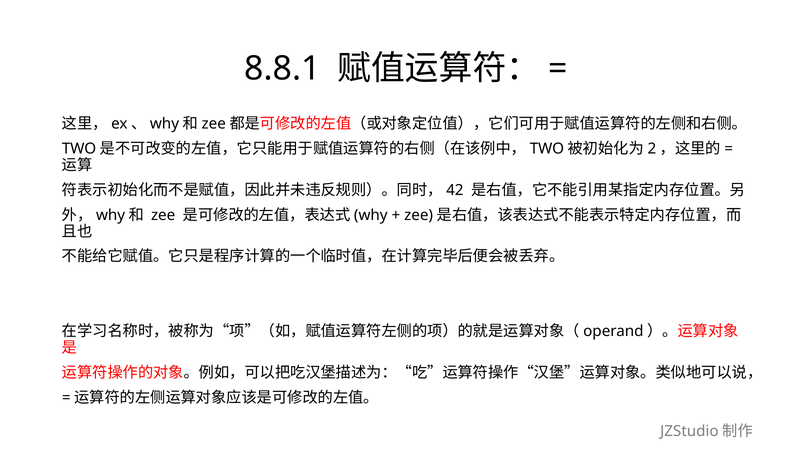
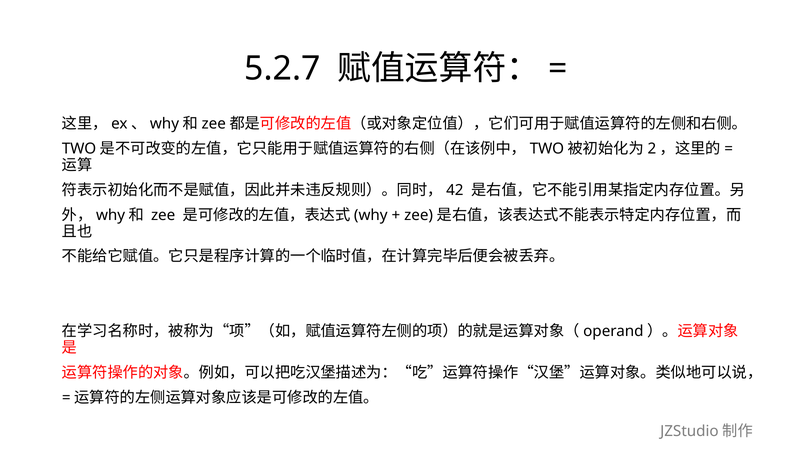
8.8.1: 8.8.1 -> 5.2.7 (282, 69)
